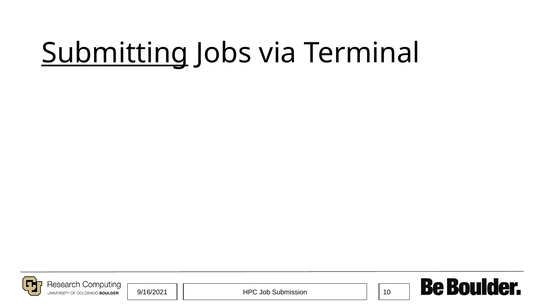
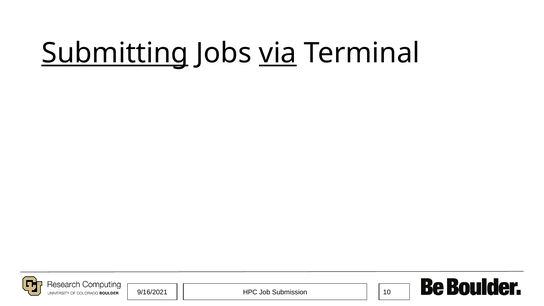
via underline: none -> present (278, 53)
